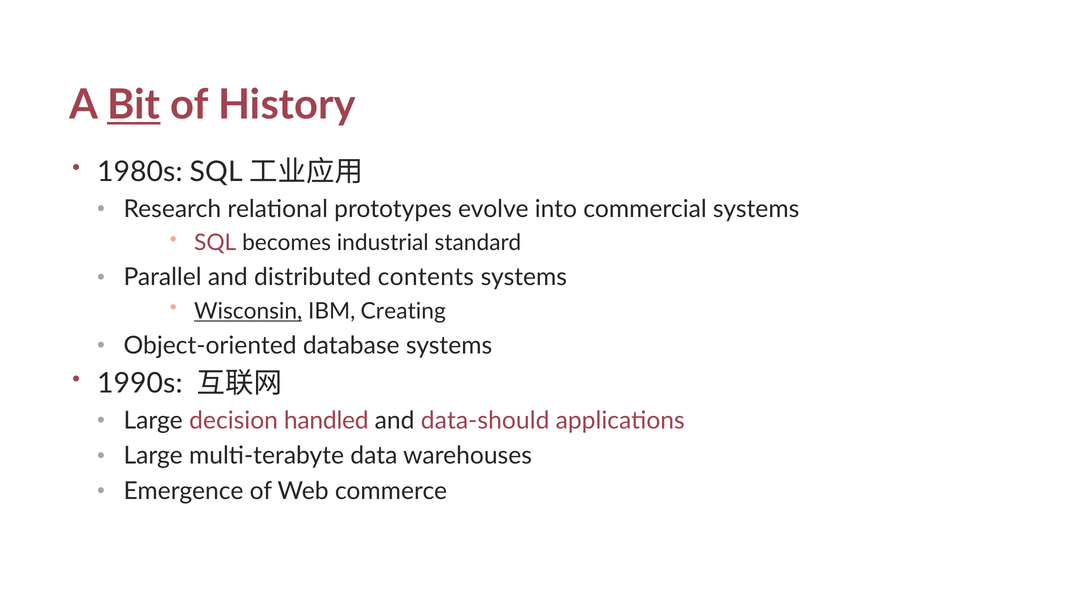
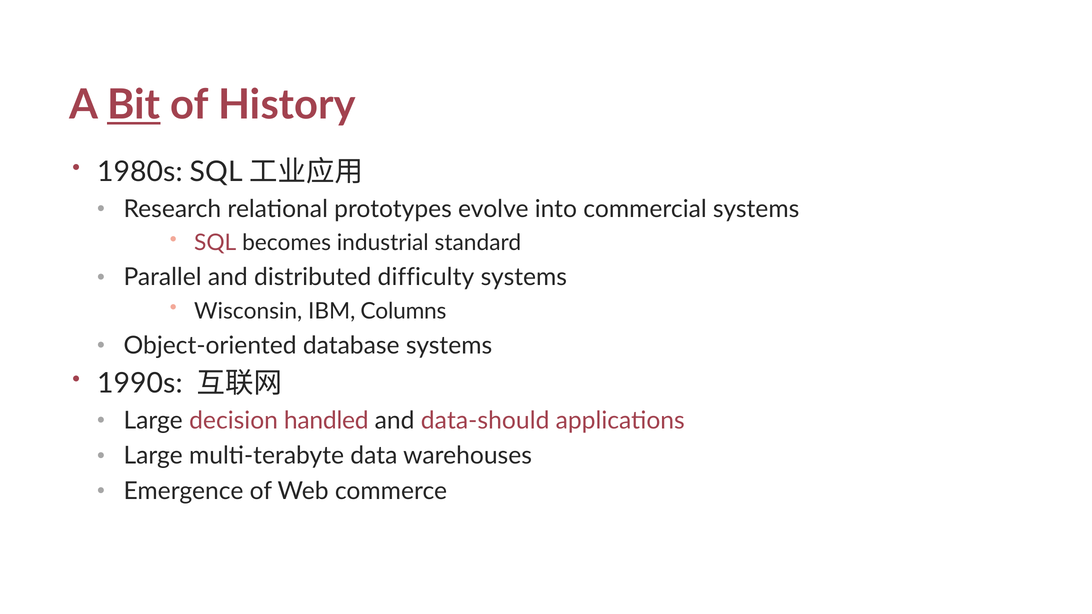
contents: contents -> difficulty (426, 277)
Wisconsin underline: present -> none (248, 311)
Creating: Creating -> Columns (403, 311)
